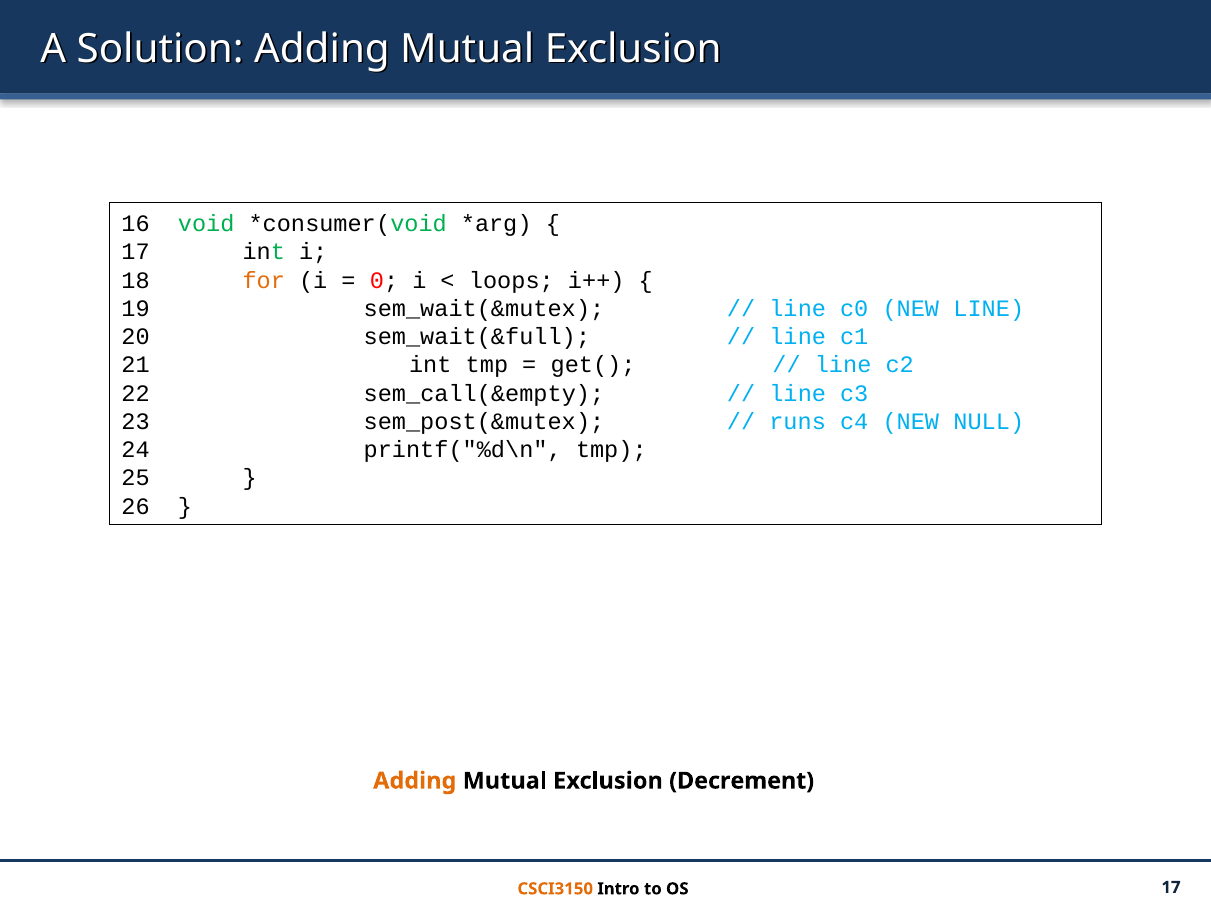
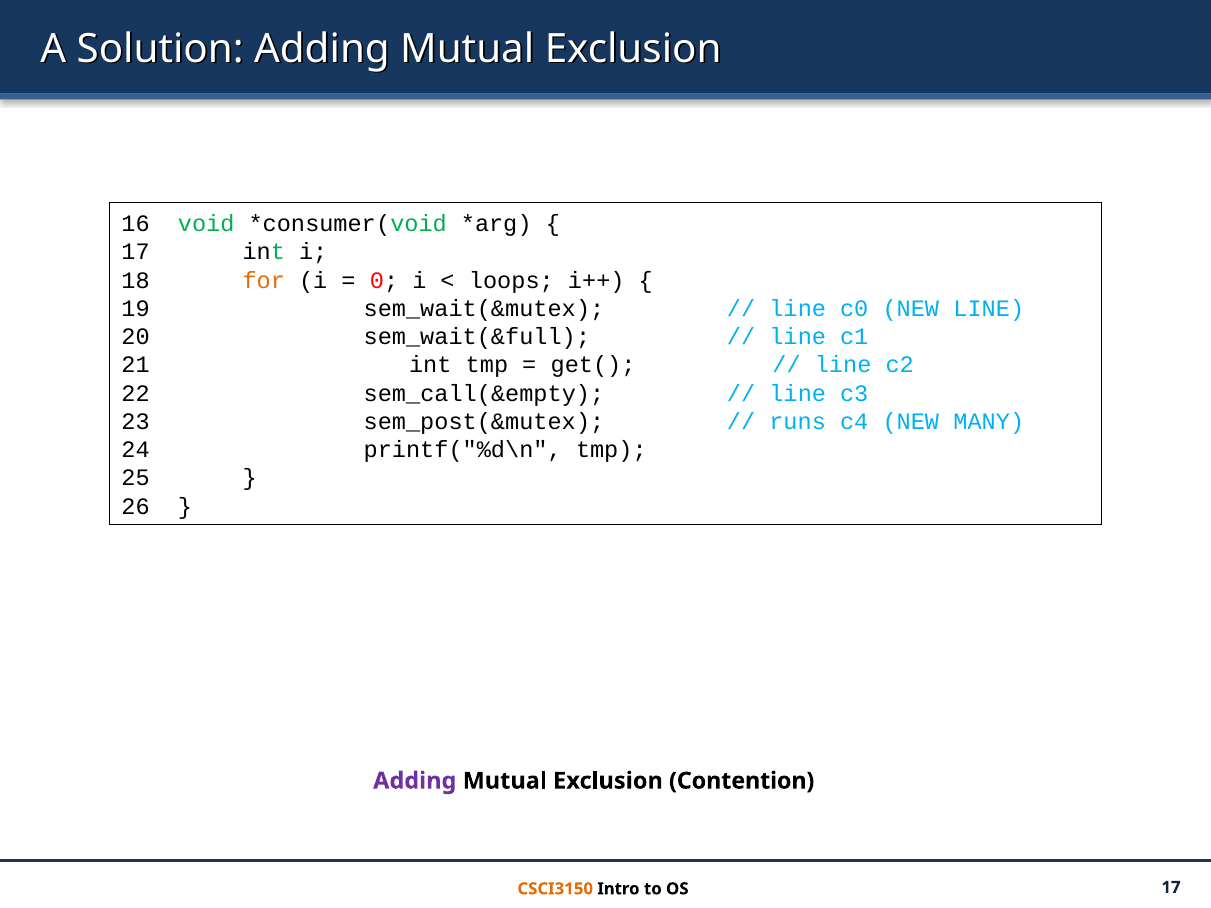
NULL: NULL -> MANY (989, 422)
Adding colour: orange -> purple (415, 781)
Decrement: Decrement -> Contention (742, 781)
